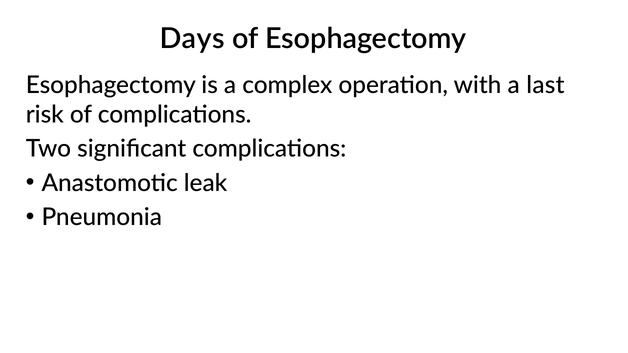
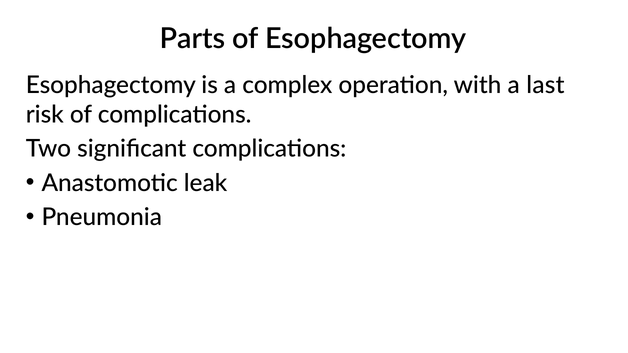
Days: Days -> Parts (192, 39)
